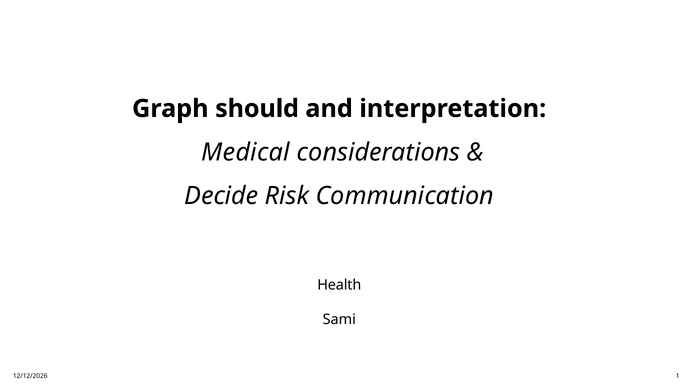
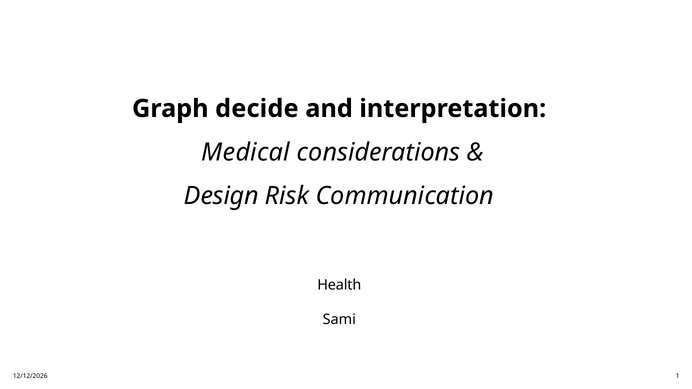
should: should -> decide (257, 109)
Decide: Decide -> Design (221, 196)
